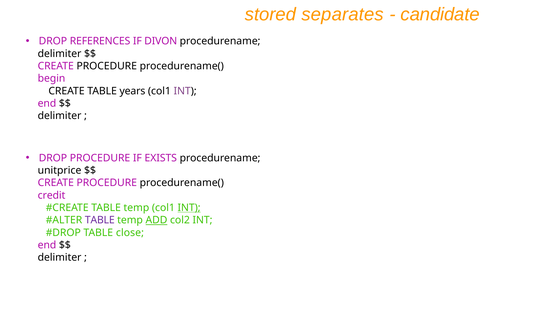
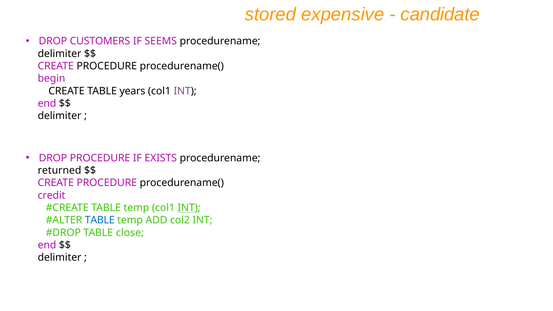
separates: separates -> expensive (343, 14)
REFERENCES: REFERENCES -> CUSTOMERS (100, 41)
DIVON: DIVON -> SEEMS (161, 41)
unitprice: unitprice -> returned (60, 170)
TABLE colour: purple -> blue (100, 220)
ADD underline: present -> none (156, 220)
